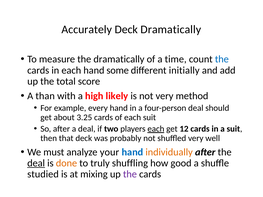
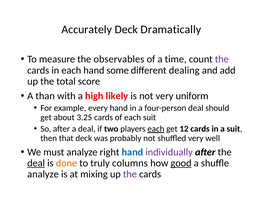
the dramatically: dramatically -> observables (119, 59)
the colour: blue -> purple (222, 59)
initially: initially -> dealing (184, 70)
method: method -> uniform (192, 96)
your: your -> right (110, 152)
individually colour: orange -> purple (169, 152)
shuffling: shuffling -> columns (130, 163)
good underline: none -> present (181, 163)
studied: studied -> analyze (43, 174)
